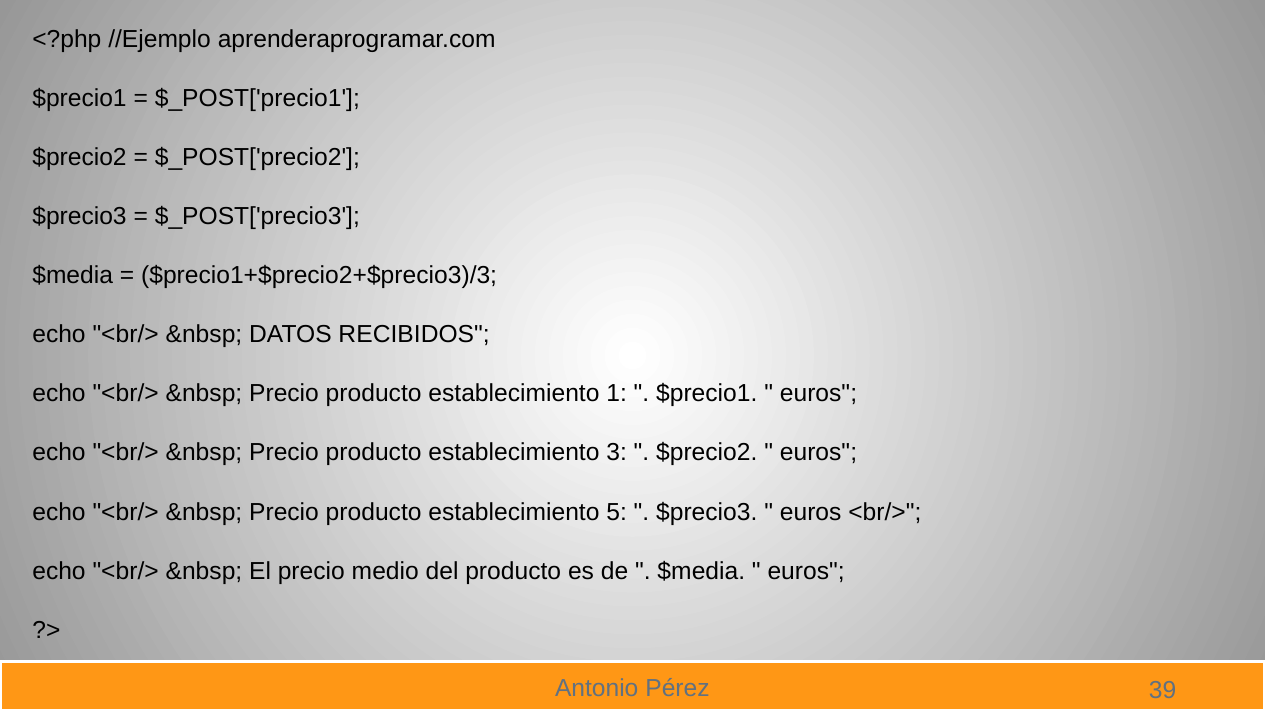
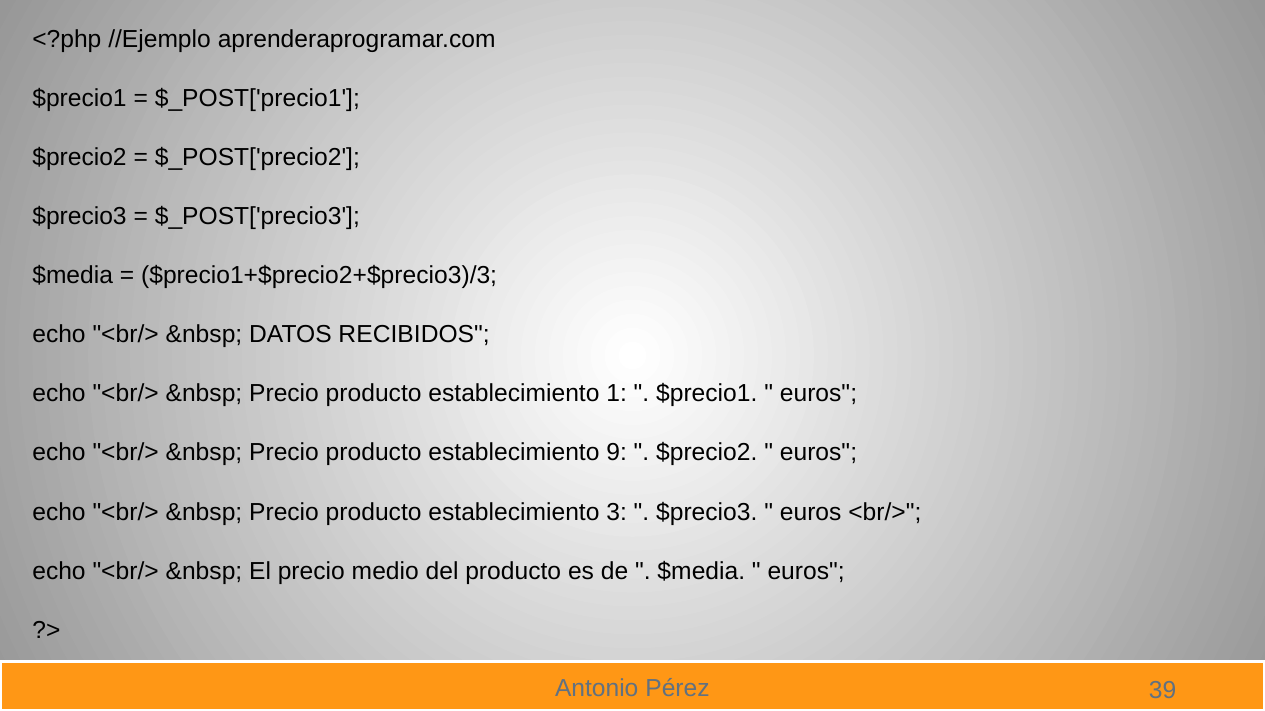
3: 3 -> 9 (617, 453)
5: 5 -> 3 (617, 512)
